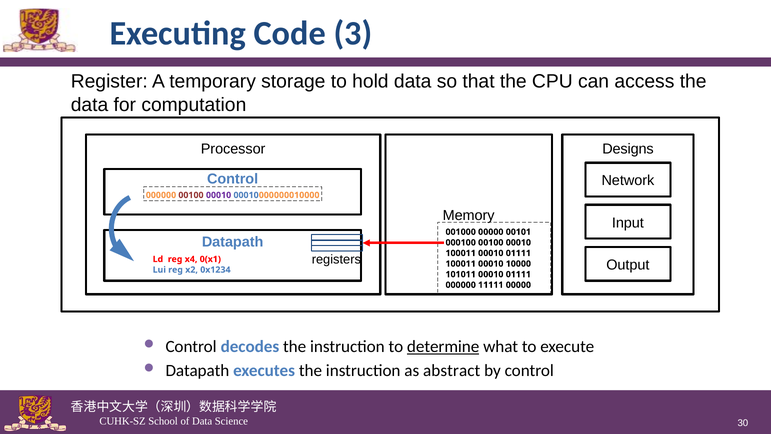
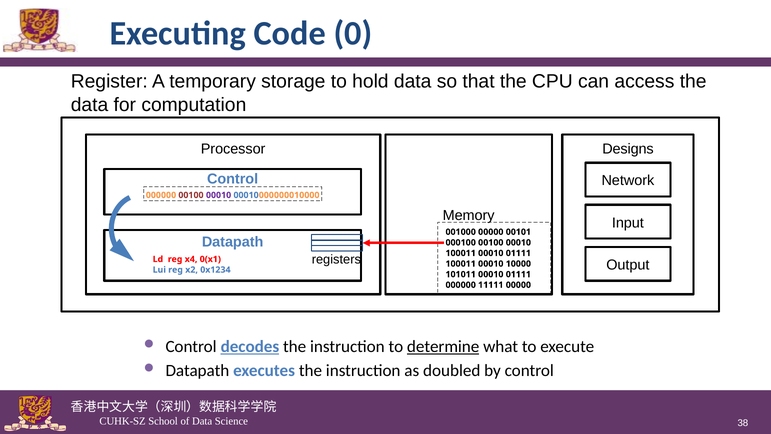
3: 3 -> 0 (353, 33)
decodes underline: none -> present (250, 346)
abstract: abstract -> doubled (452, 370)
30: 30 -> 38 (743, 423)
